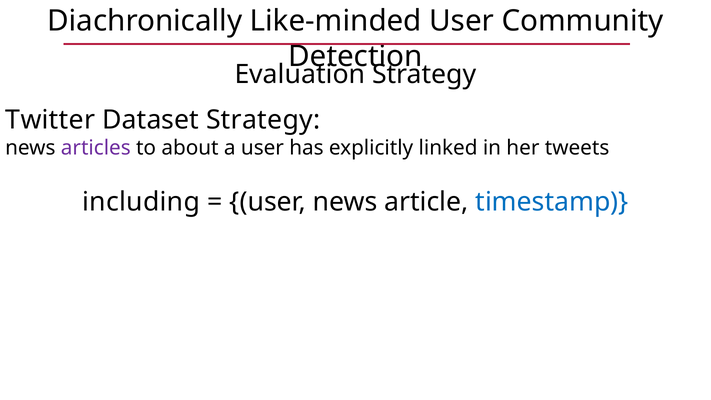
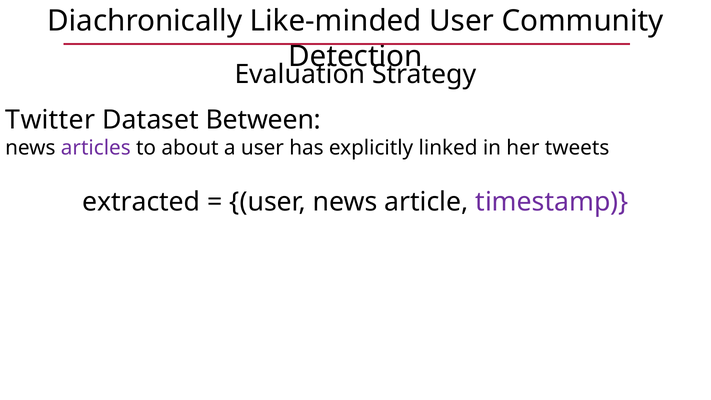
Dataset Strategy: Strategy -> Between (263, 120)
including: including -> extracted (141, 202)
timestamp colour: blue -> purple (552, 202)
